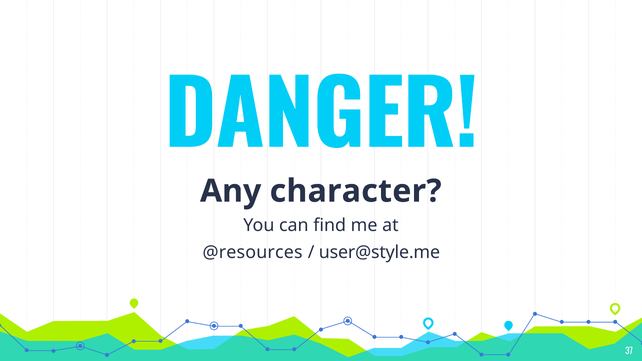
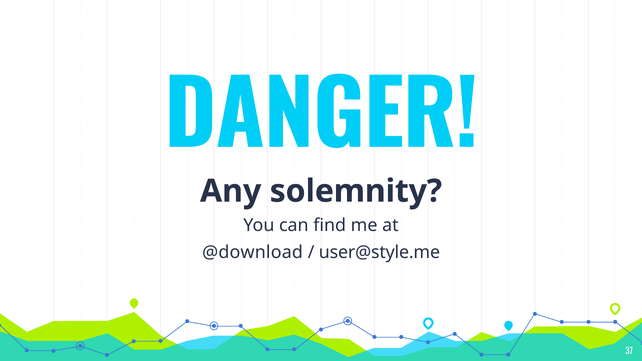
character: character -> solemnity (356, 191)
@resources: @resources -> @download (253, 252)
